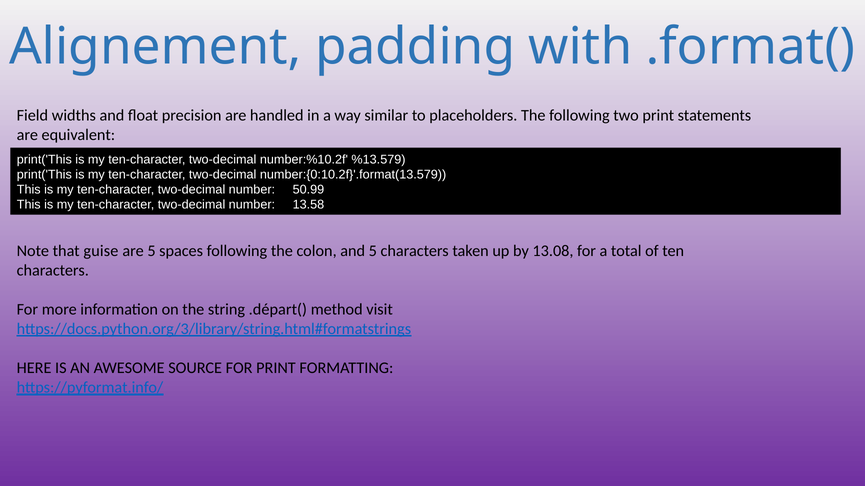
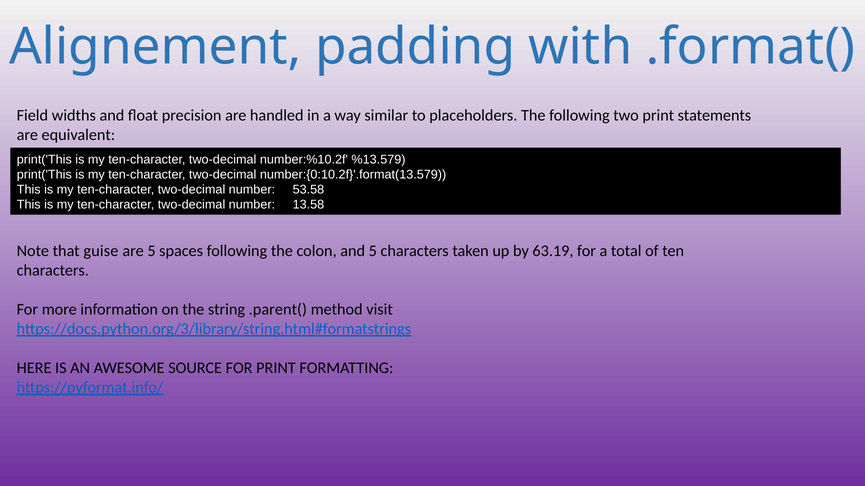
50.99: 50.99 -> 53.58 (308, 190)
13.08: 13.08 -> 63.19 (553, 251)
.départ(: .départ( -> .parent( (278, 310)
